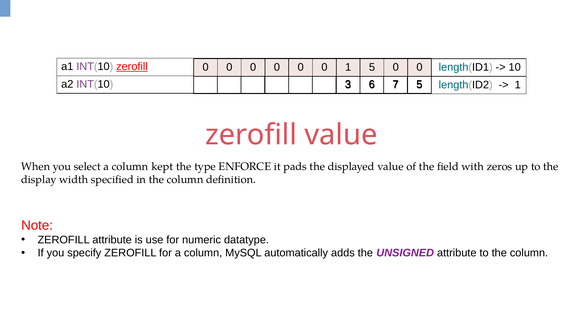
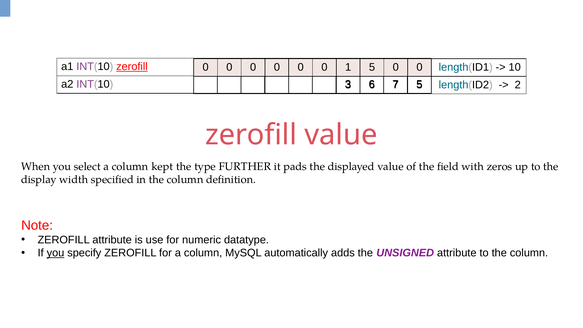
1: 1 -> 2 (518, 85)
ENFORCE: ENFORCE -> FURTHER (245, 167)
you underline: none -> present (55, 253)
